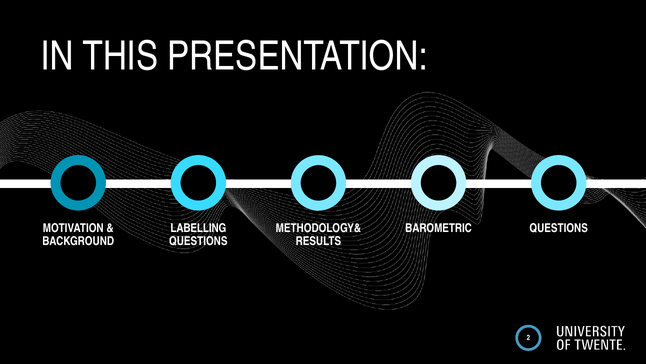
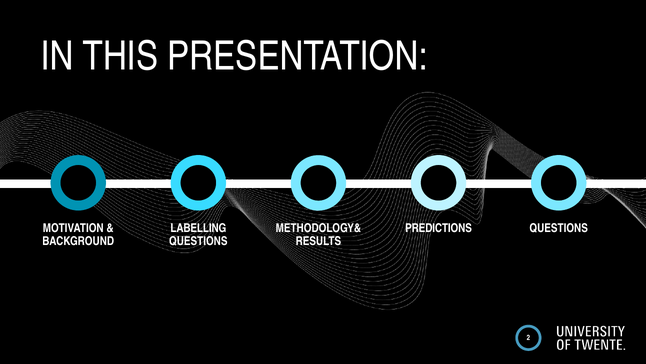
BAROMETRIC: BAROMETRIC -> PREDICTIONS (439, 228)
